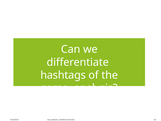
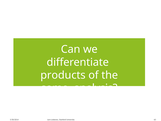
hashtags: hashtags -> products (63, 75)
